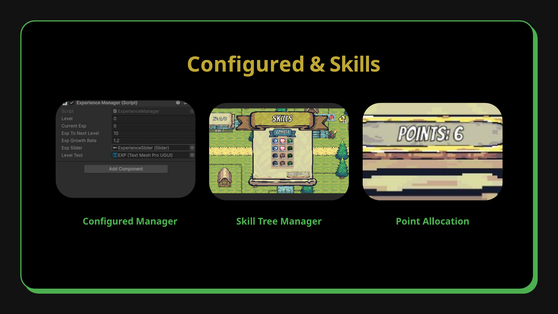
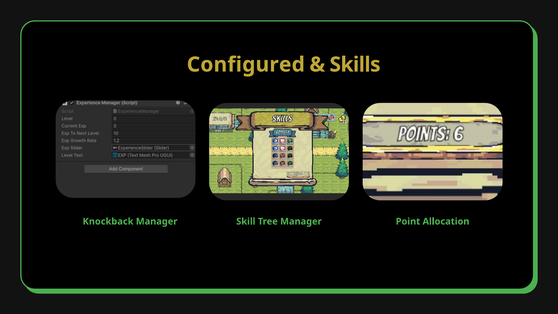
Configured: Configured -> Knockback (108, 221)
